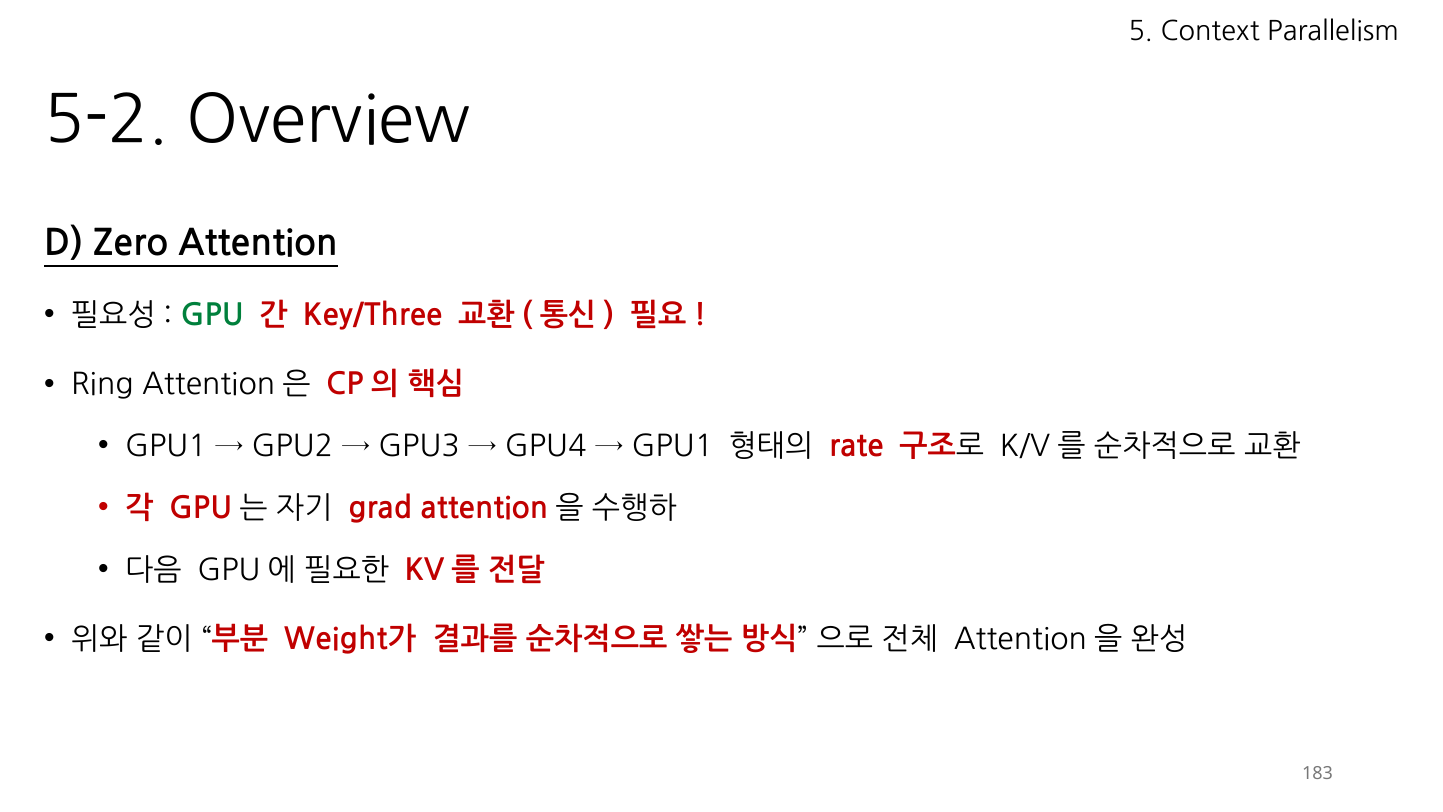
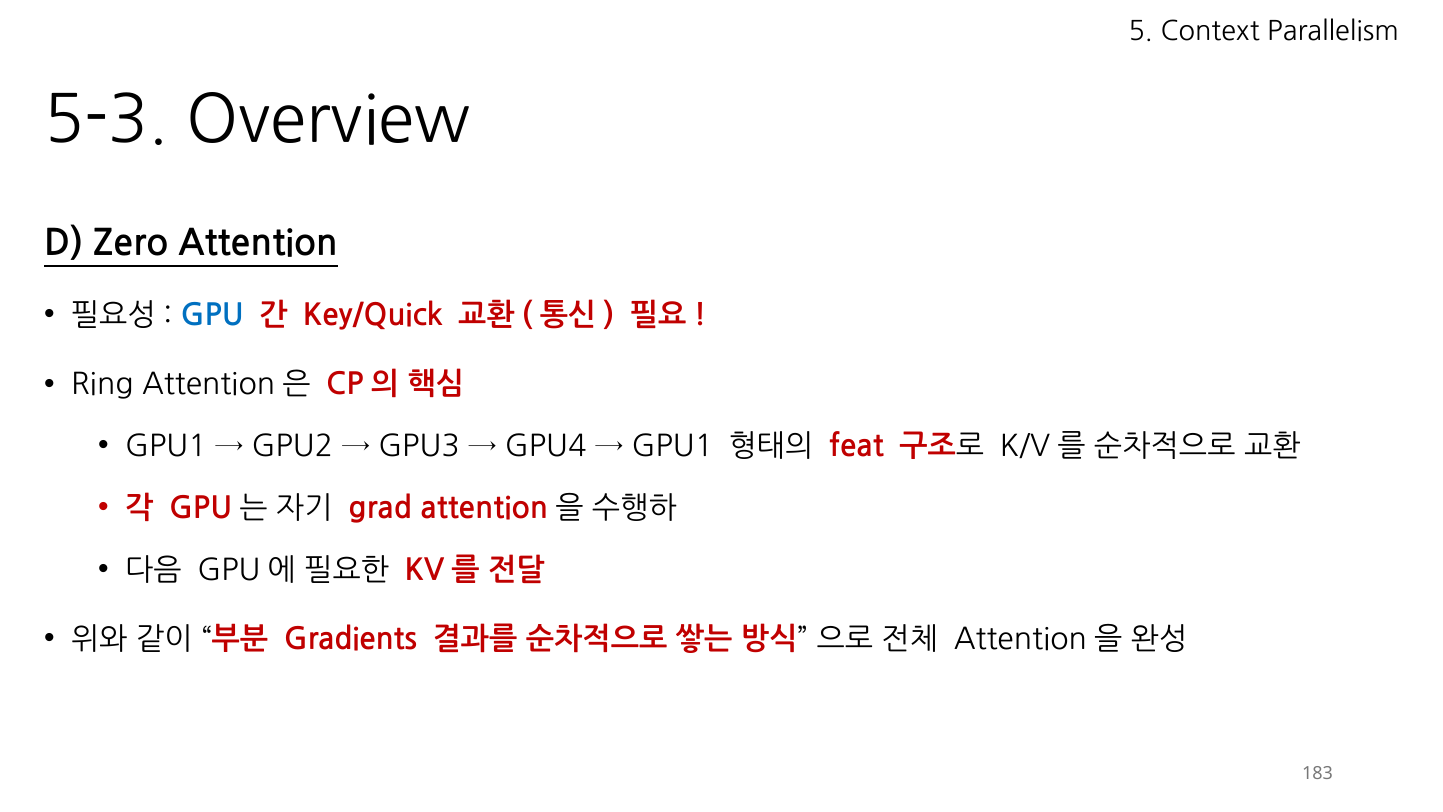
5-2: 5-2 -> 5-3 (106, 121)
GPU colour: green -> blue (212, 316)
Key/Three: Key/Three -> Key/Quick (373, 316)
rate: rate -> feat (856, 446)
Weight가: Weight가 -> Gradients (350, 639)
